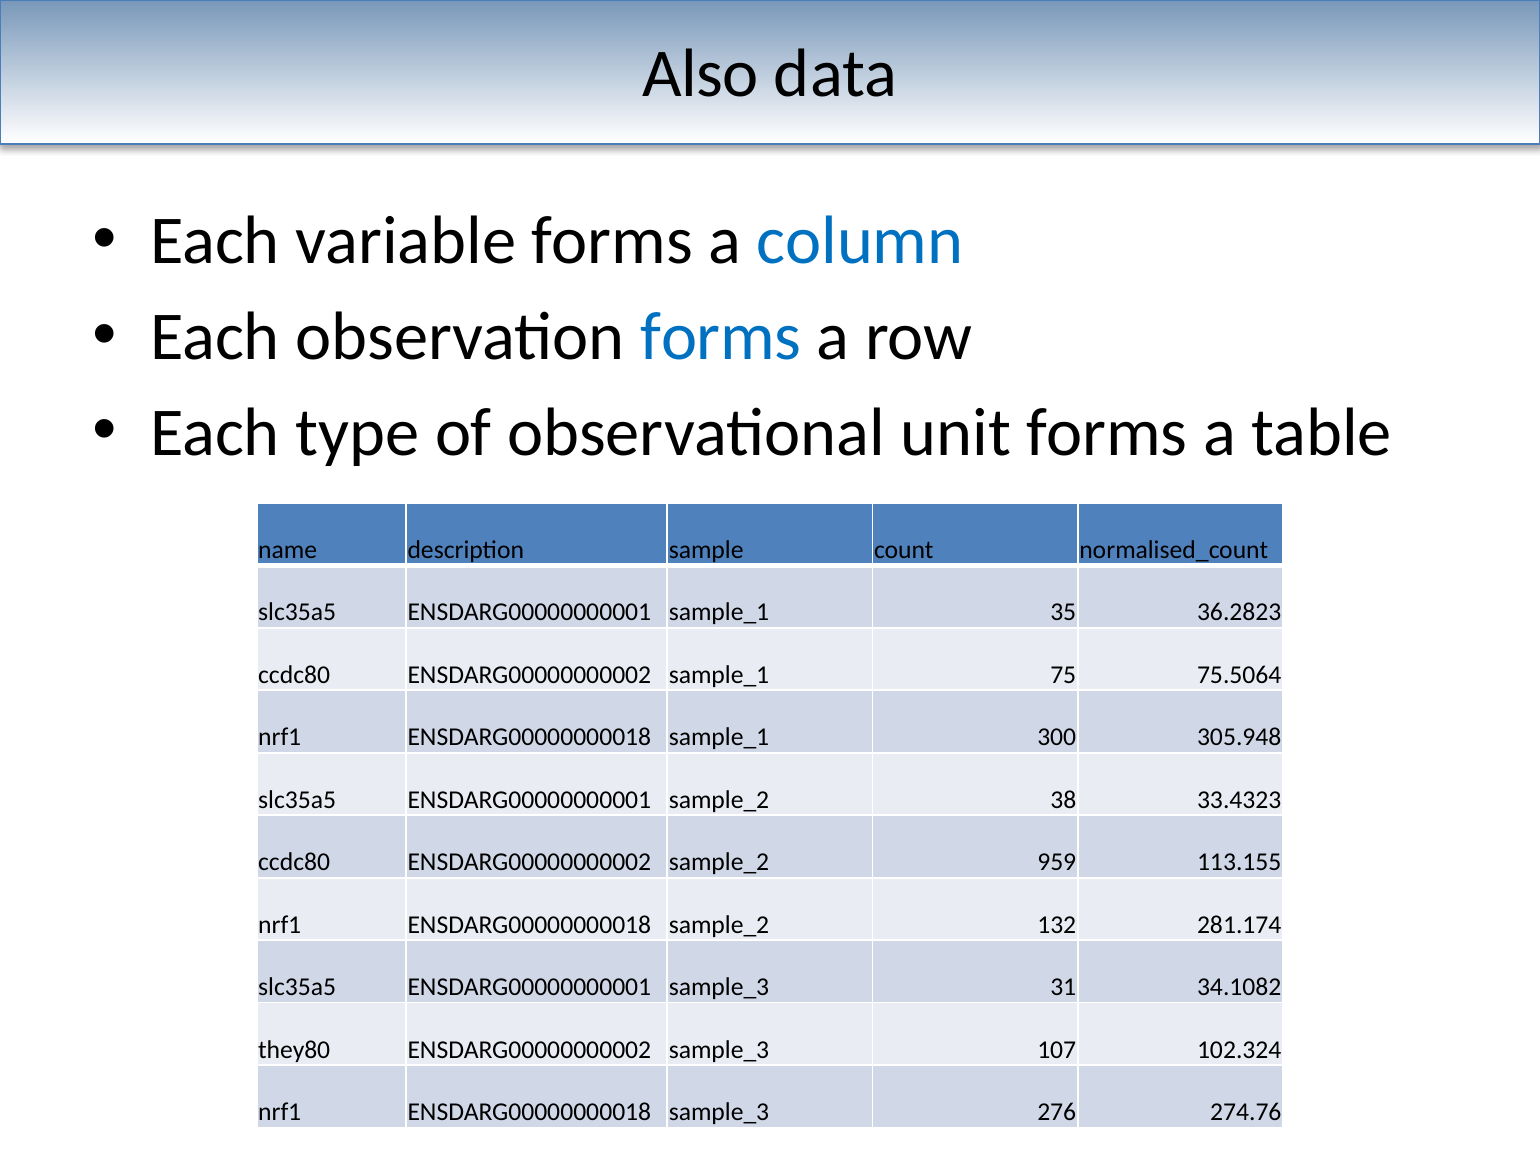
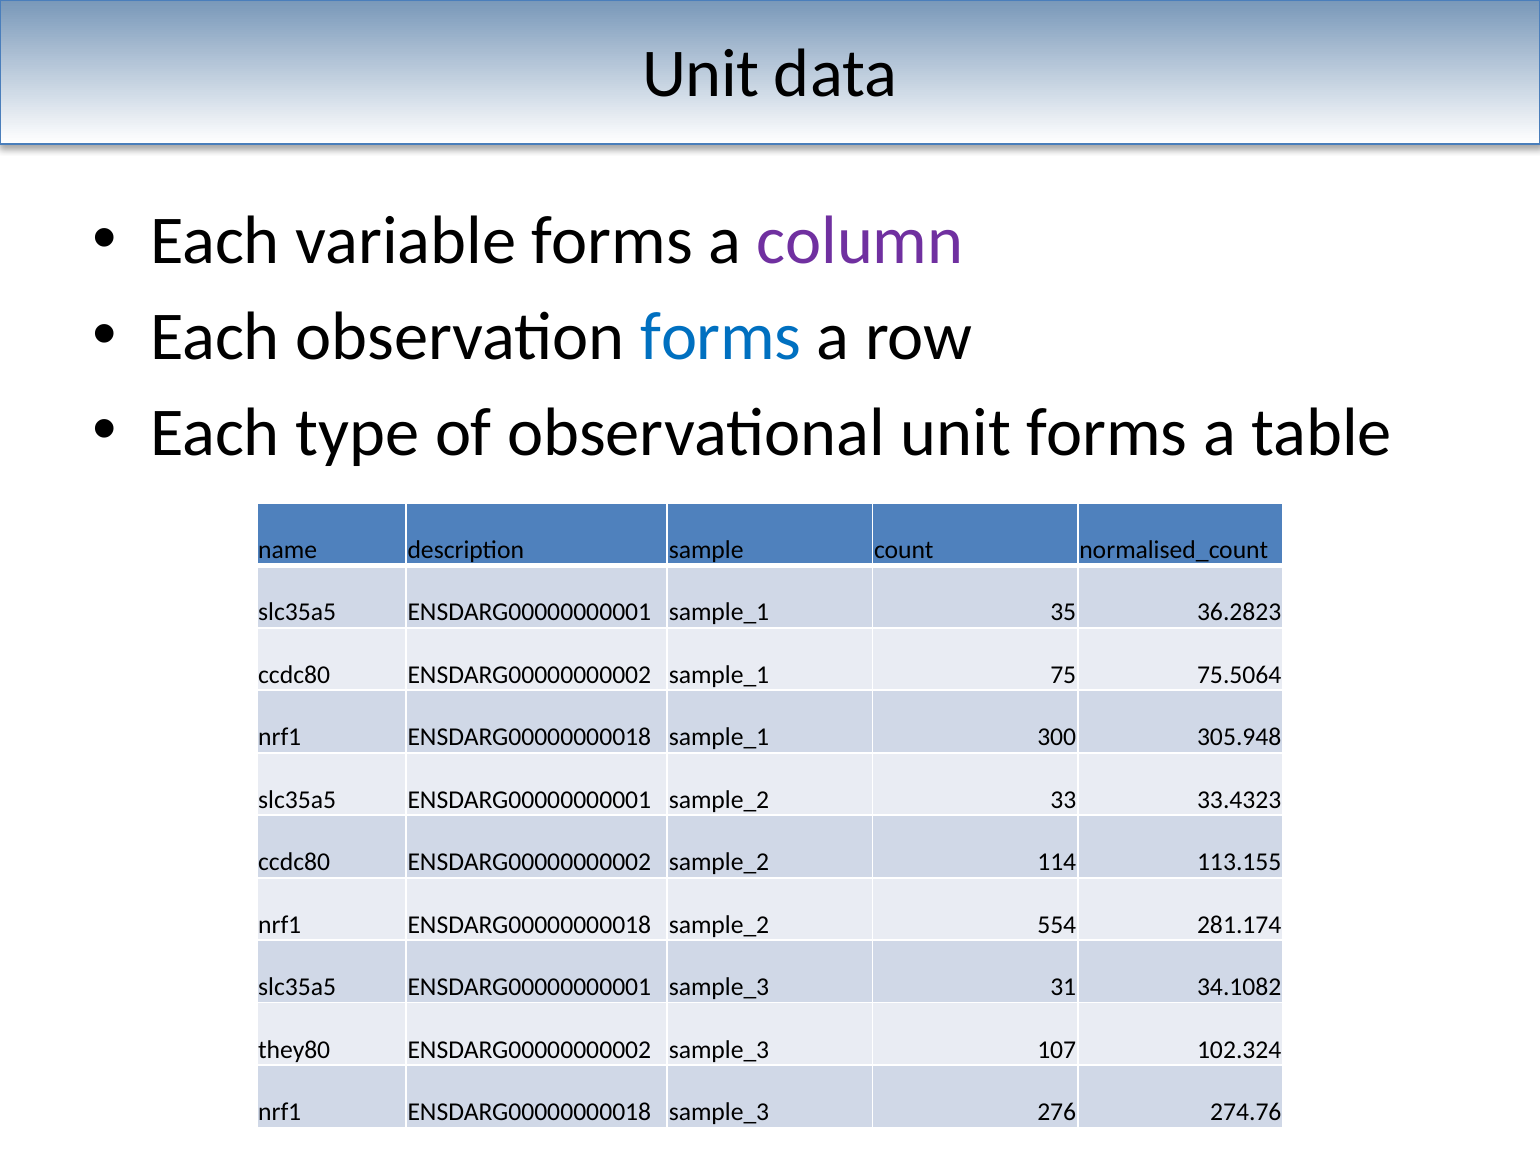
Also: Also -> Unit (701, 74)
column colour: blue -> purple (860, 241)
38: 38 -> 33 (1063, 800)
959: 959 -> 114 (1057, 862)
132: 132 -> 554 (1057, 925)
